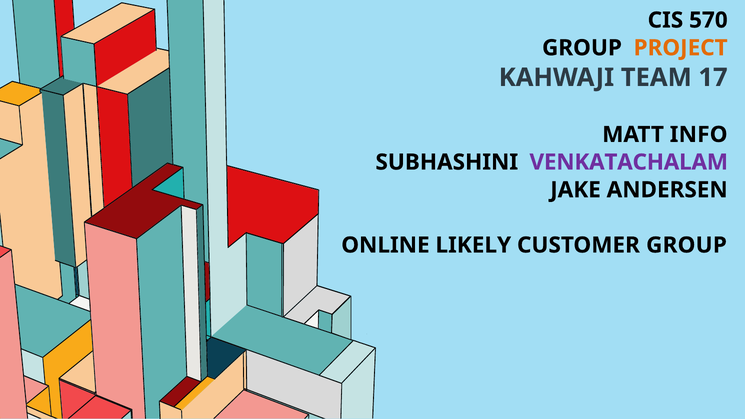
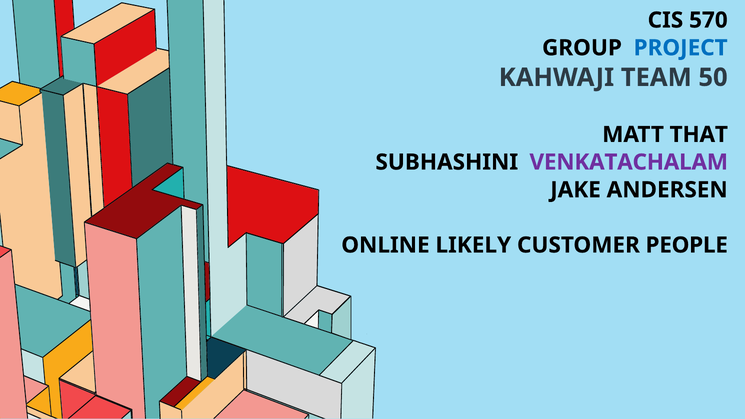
PROJECT colour: orange -> blue (681, 48)
17: 17 -> 50 (713, 77)
INFO: INFO -> THAT (699, 135)
CUSTOMER GROUP: GROUP -> PEOPLE (687, 245)
